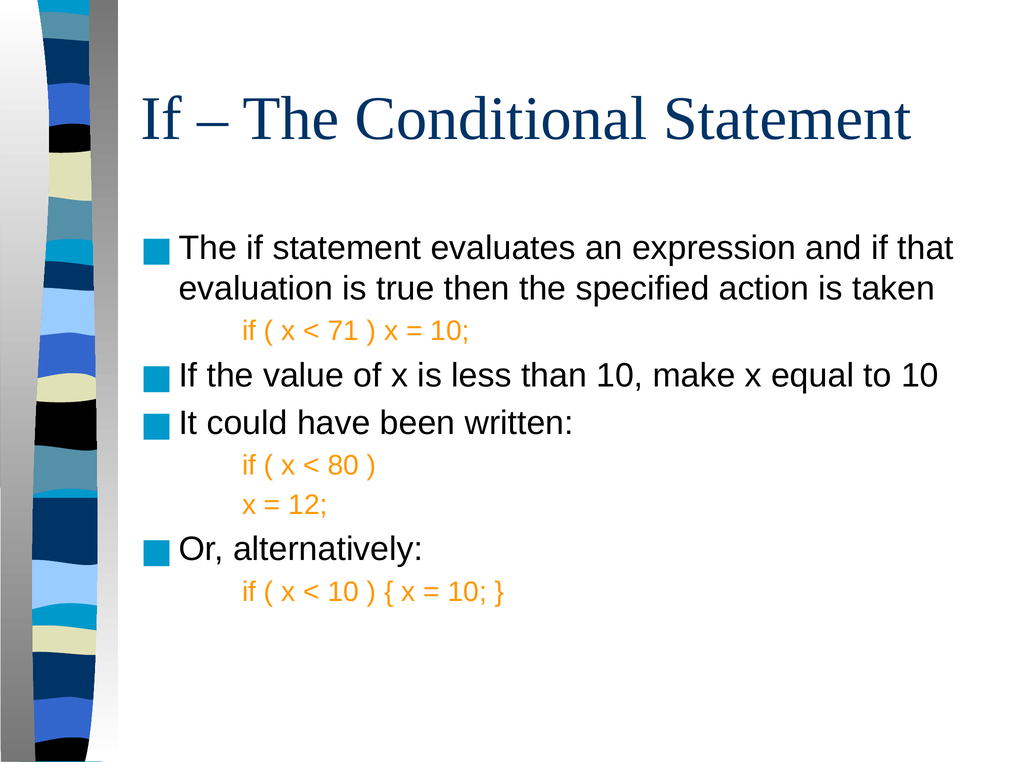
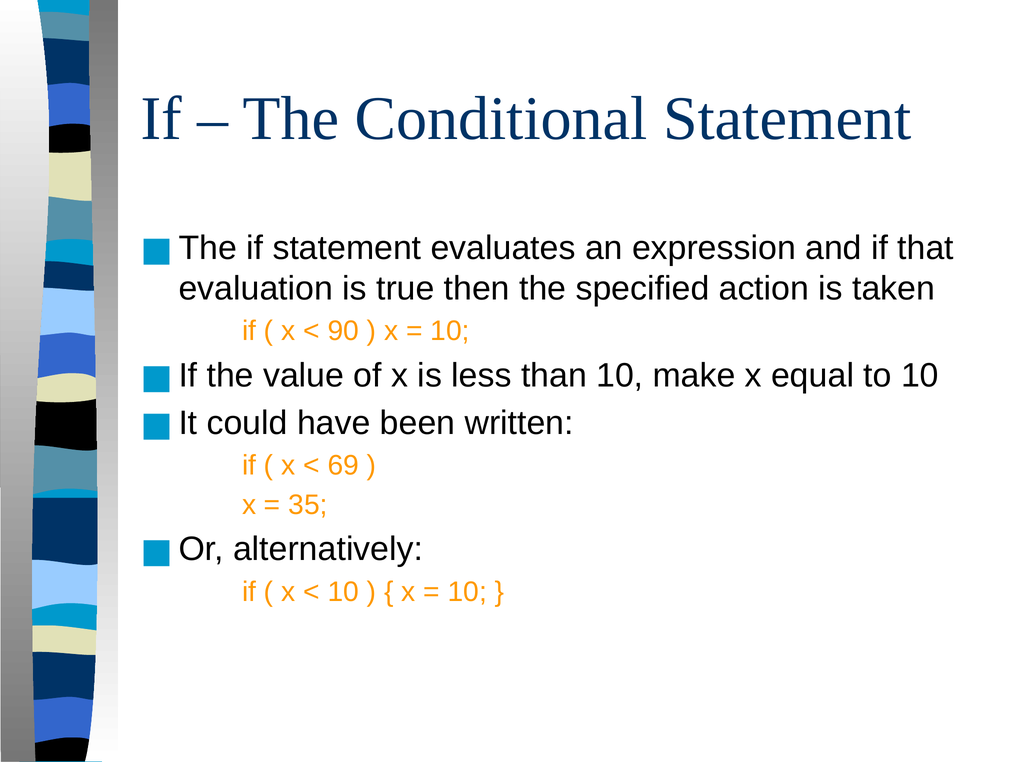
71: 71 -> 90 (343, 331)
80: 80 -> 69 (343, 465)
12: 12 -> 35 (308, 505)
